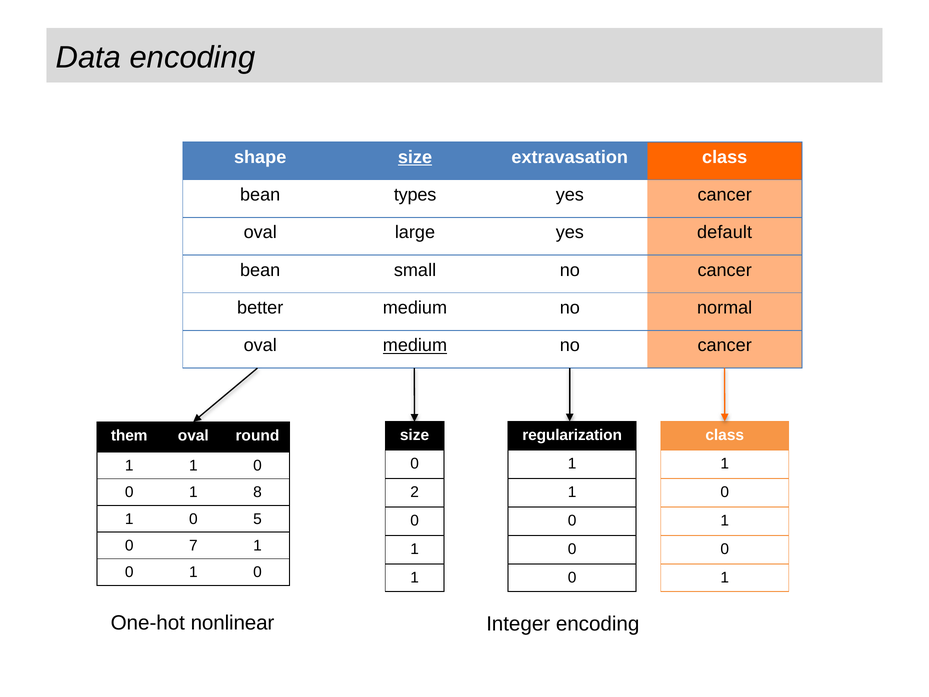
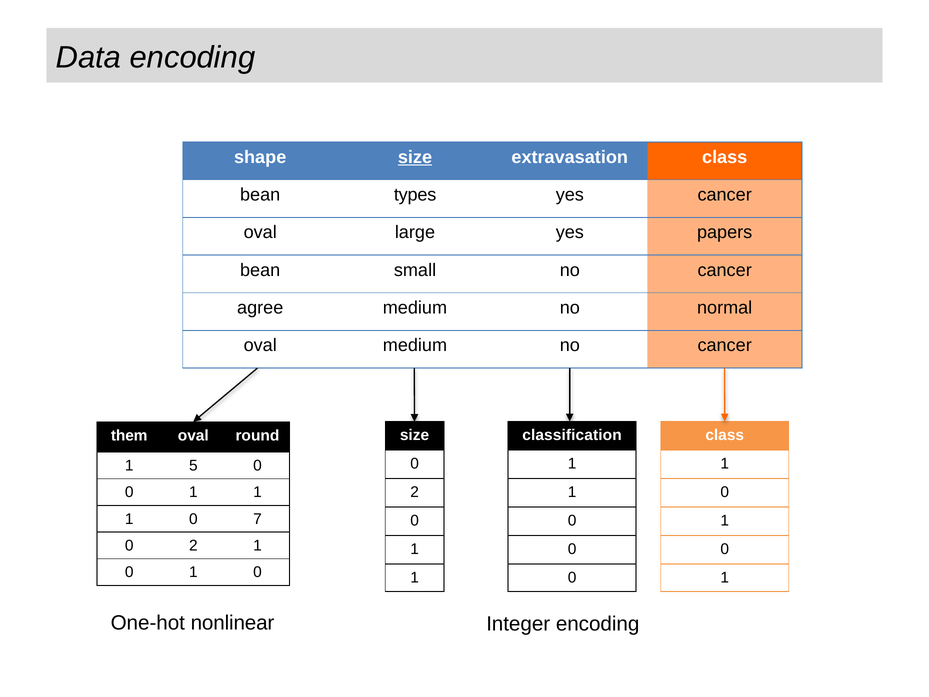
default: default -> papers (725, 232)
better: better -> agree (260, 308)
medium underline: present -> none (415, 345)
regularization: regularization -> classification (572, 435)
1: 1 -> 5 (193, 466)
8: 8 -> 1 (258, 492)
5: 5 -> 7 (258, 519)
7: 7 -> 2 (193, 545)
